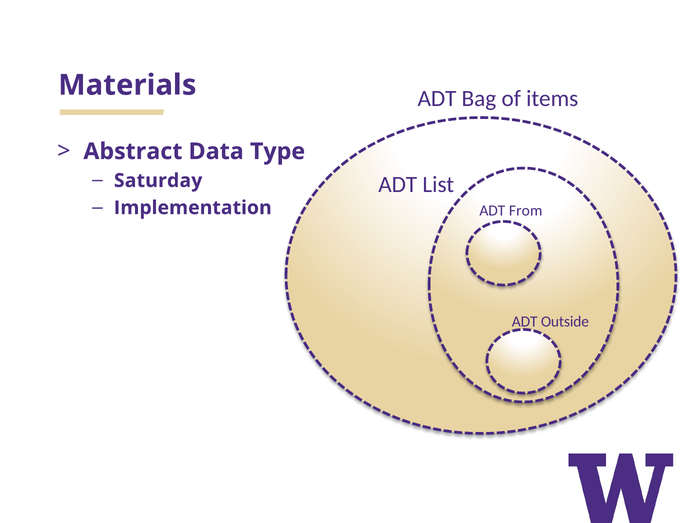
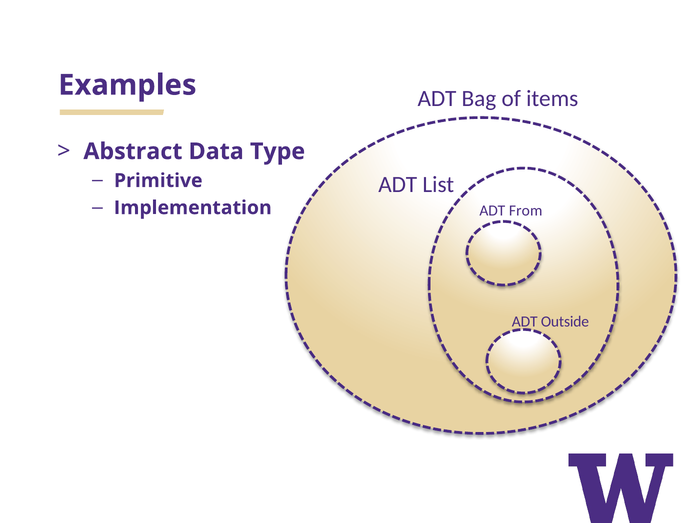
Materials: Materials -> Examples (127, 85)
Saturday: Saturday -> Primitive (158, 181)
